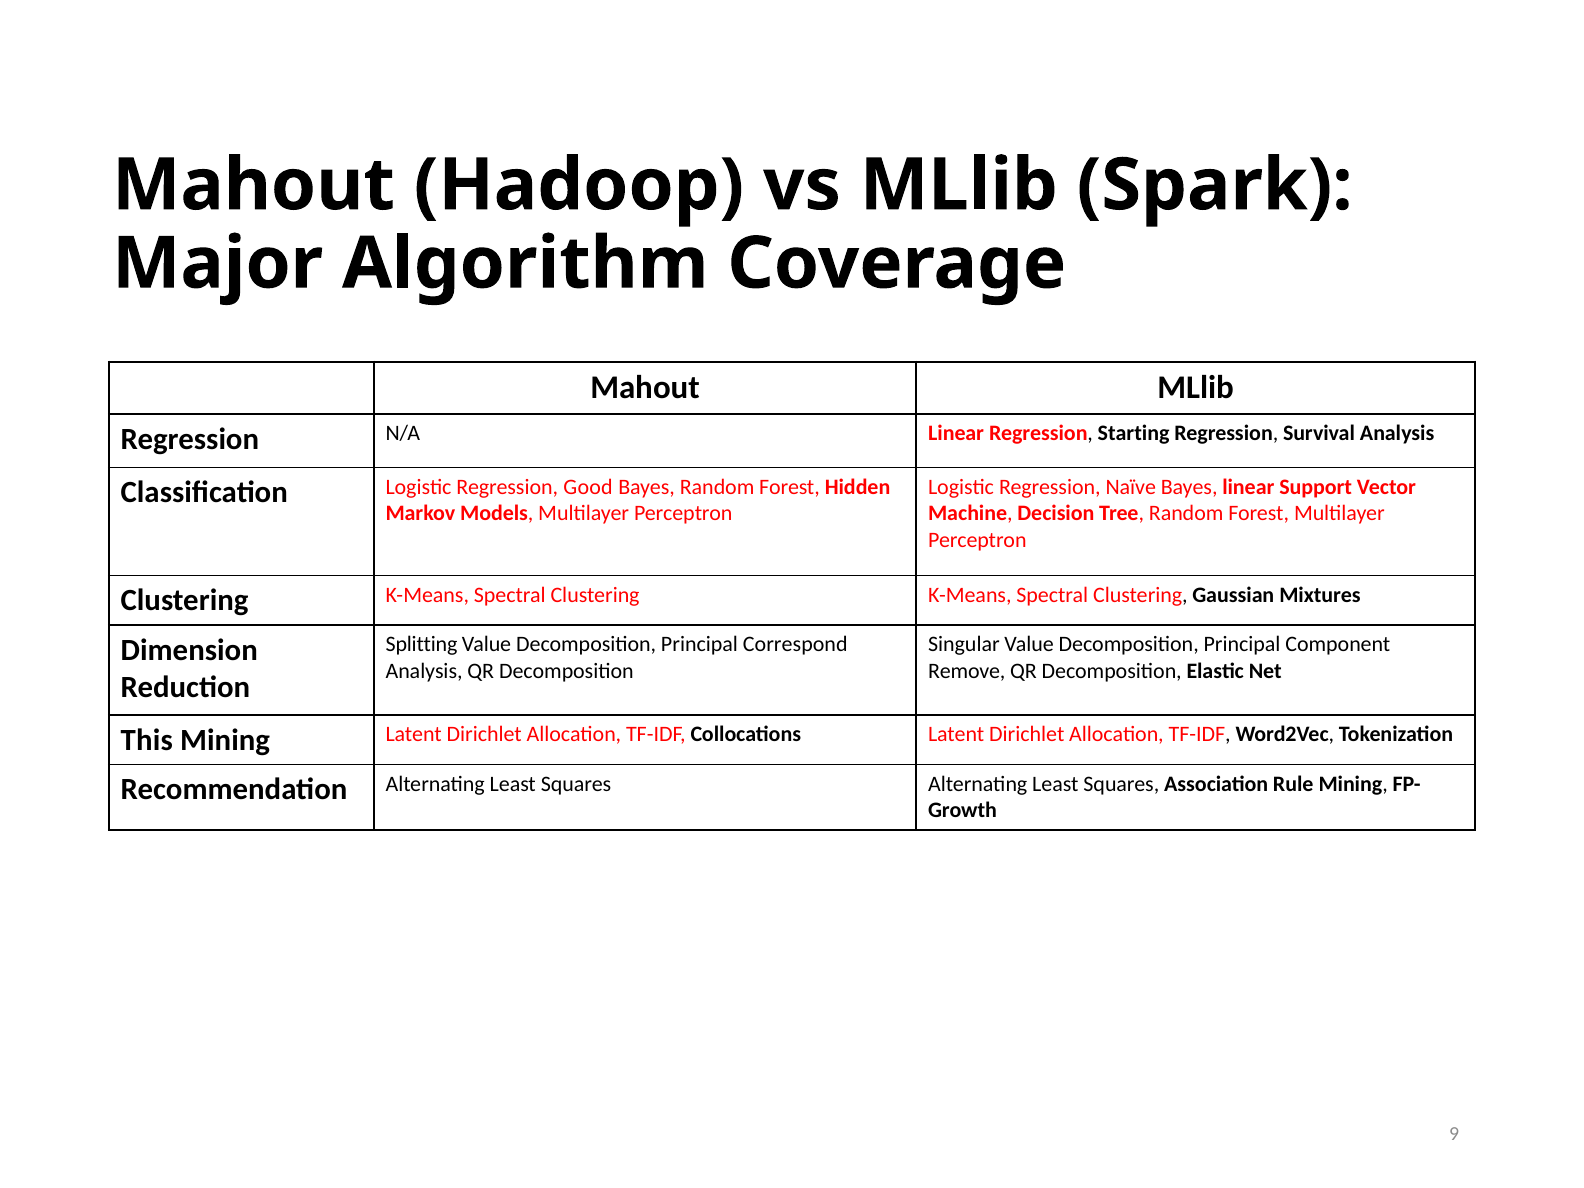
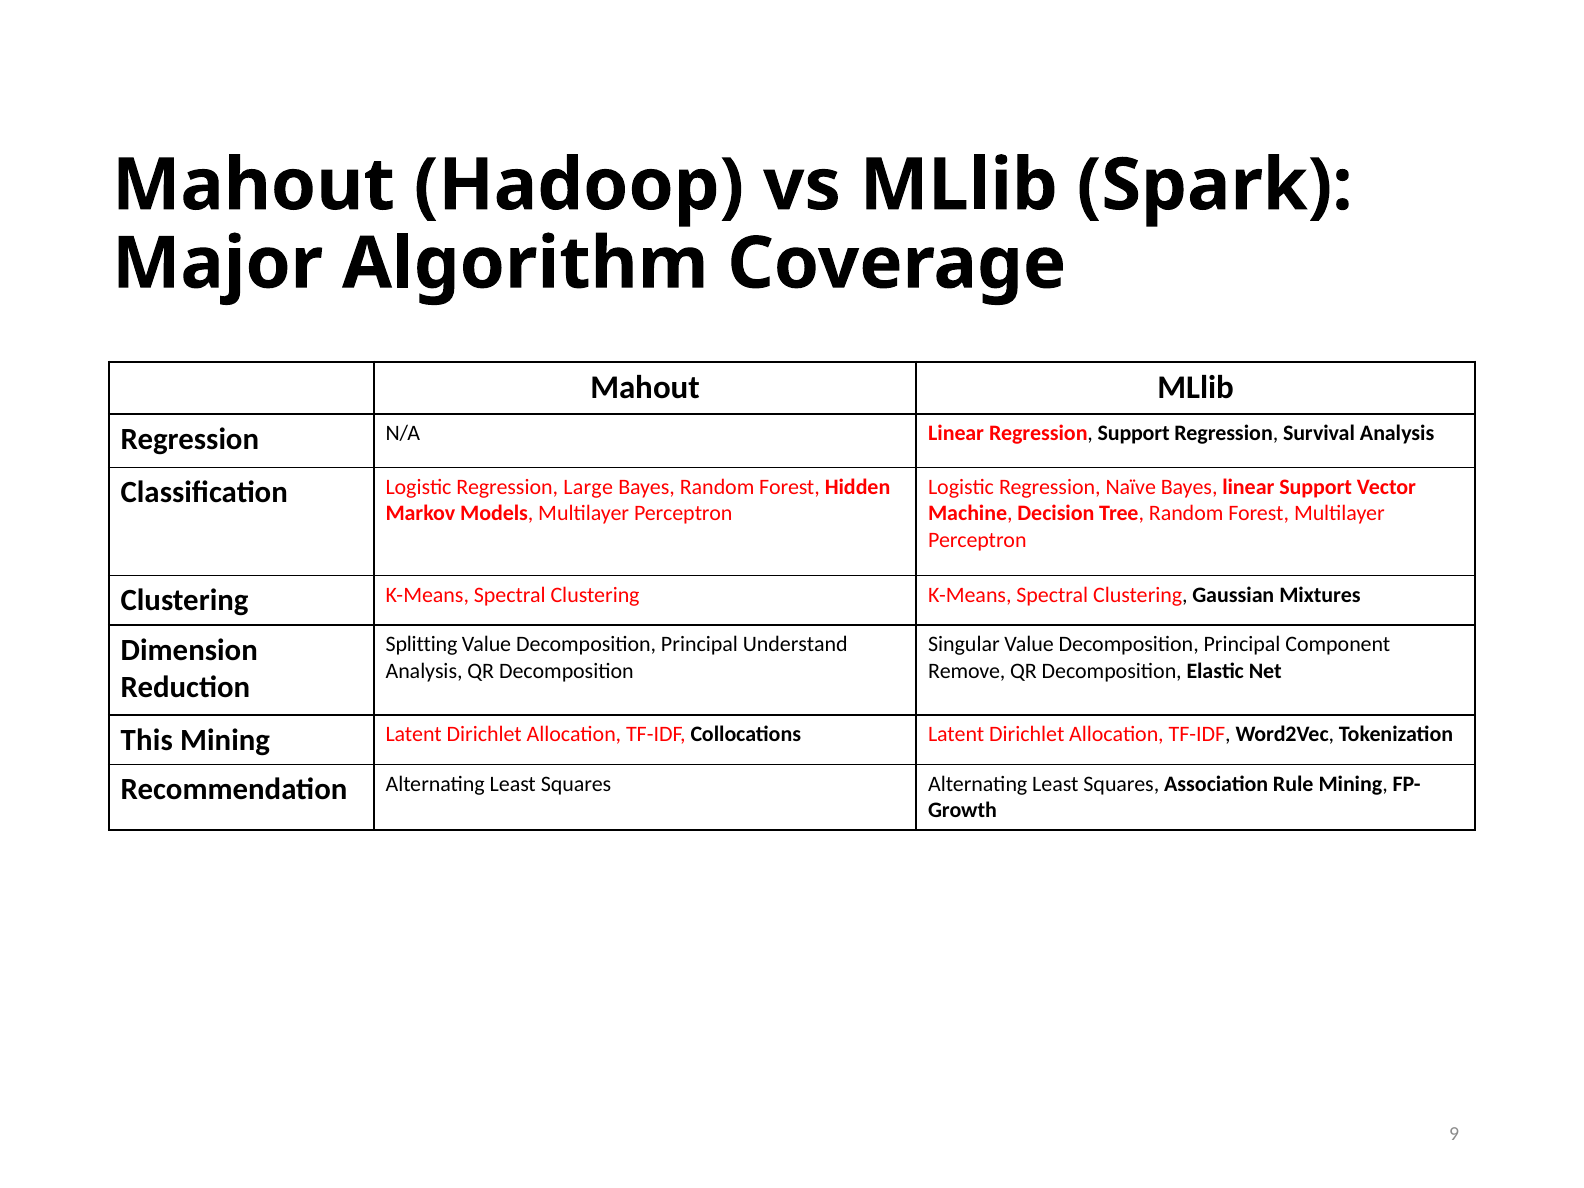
Regression Starting: Starting -> Support (1134, 433)
Good: Good -> Large (588, 487)
Correspond: Correspond -> Understand (795, 644)
